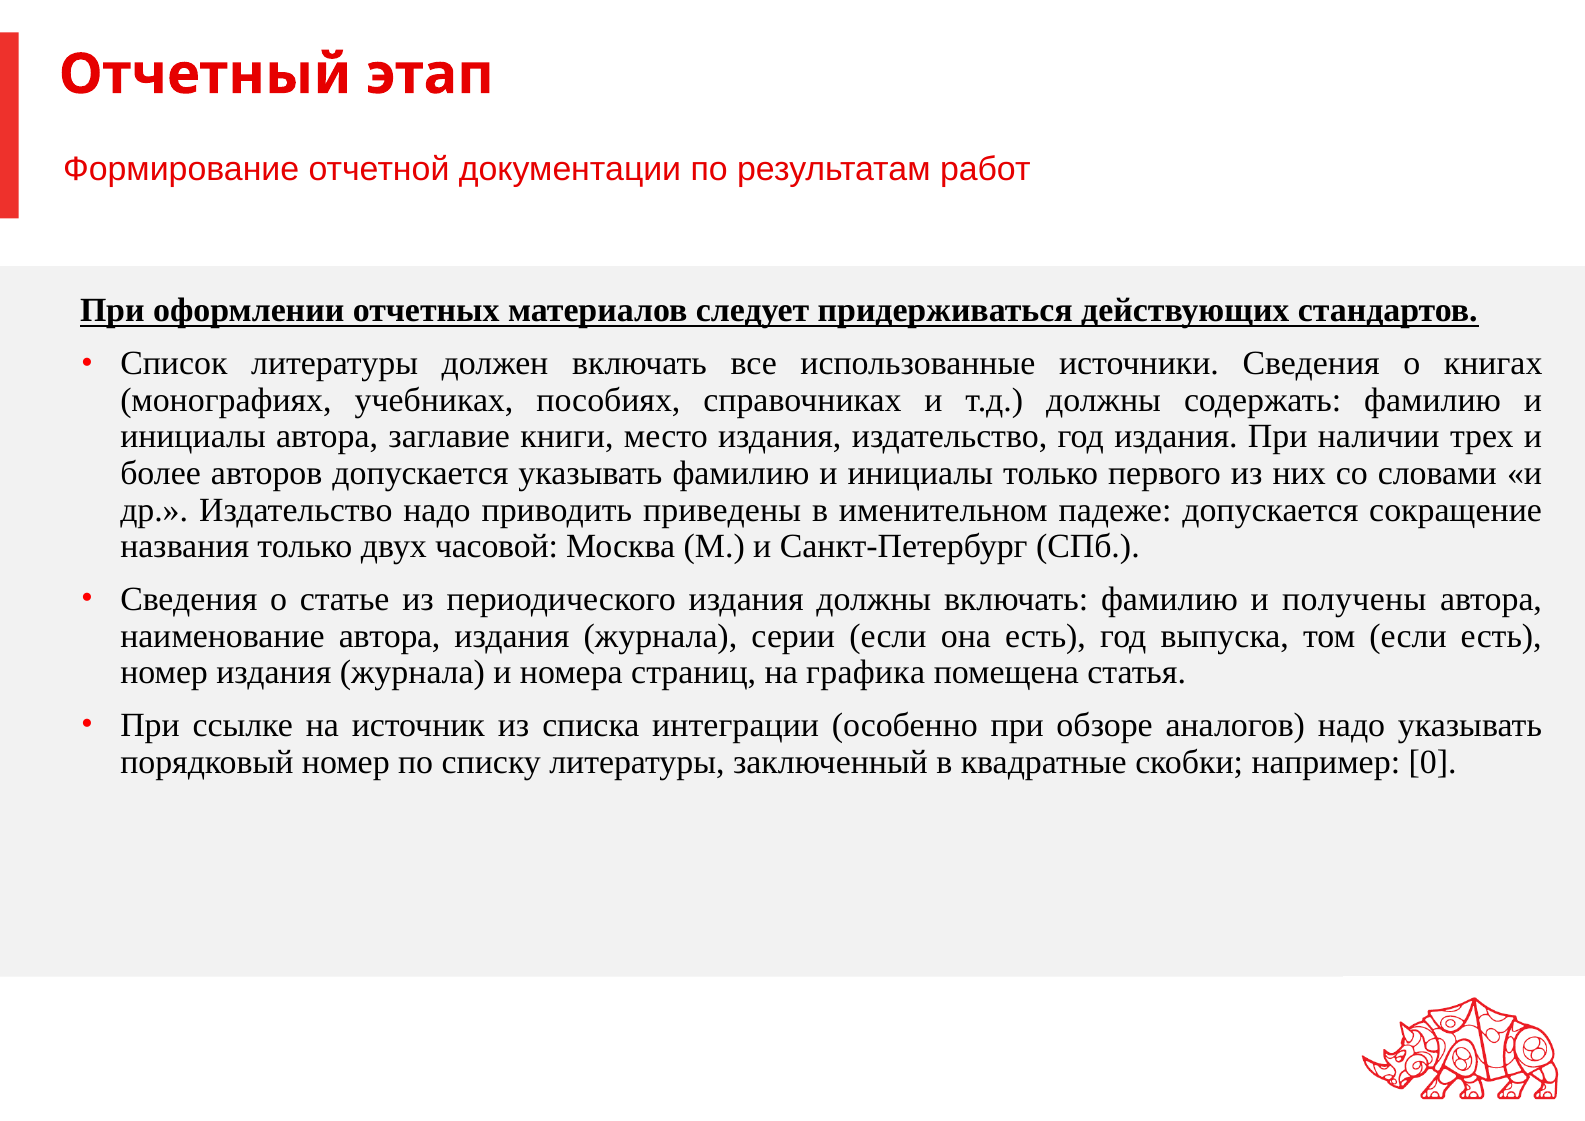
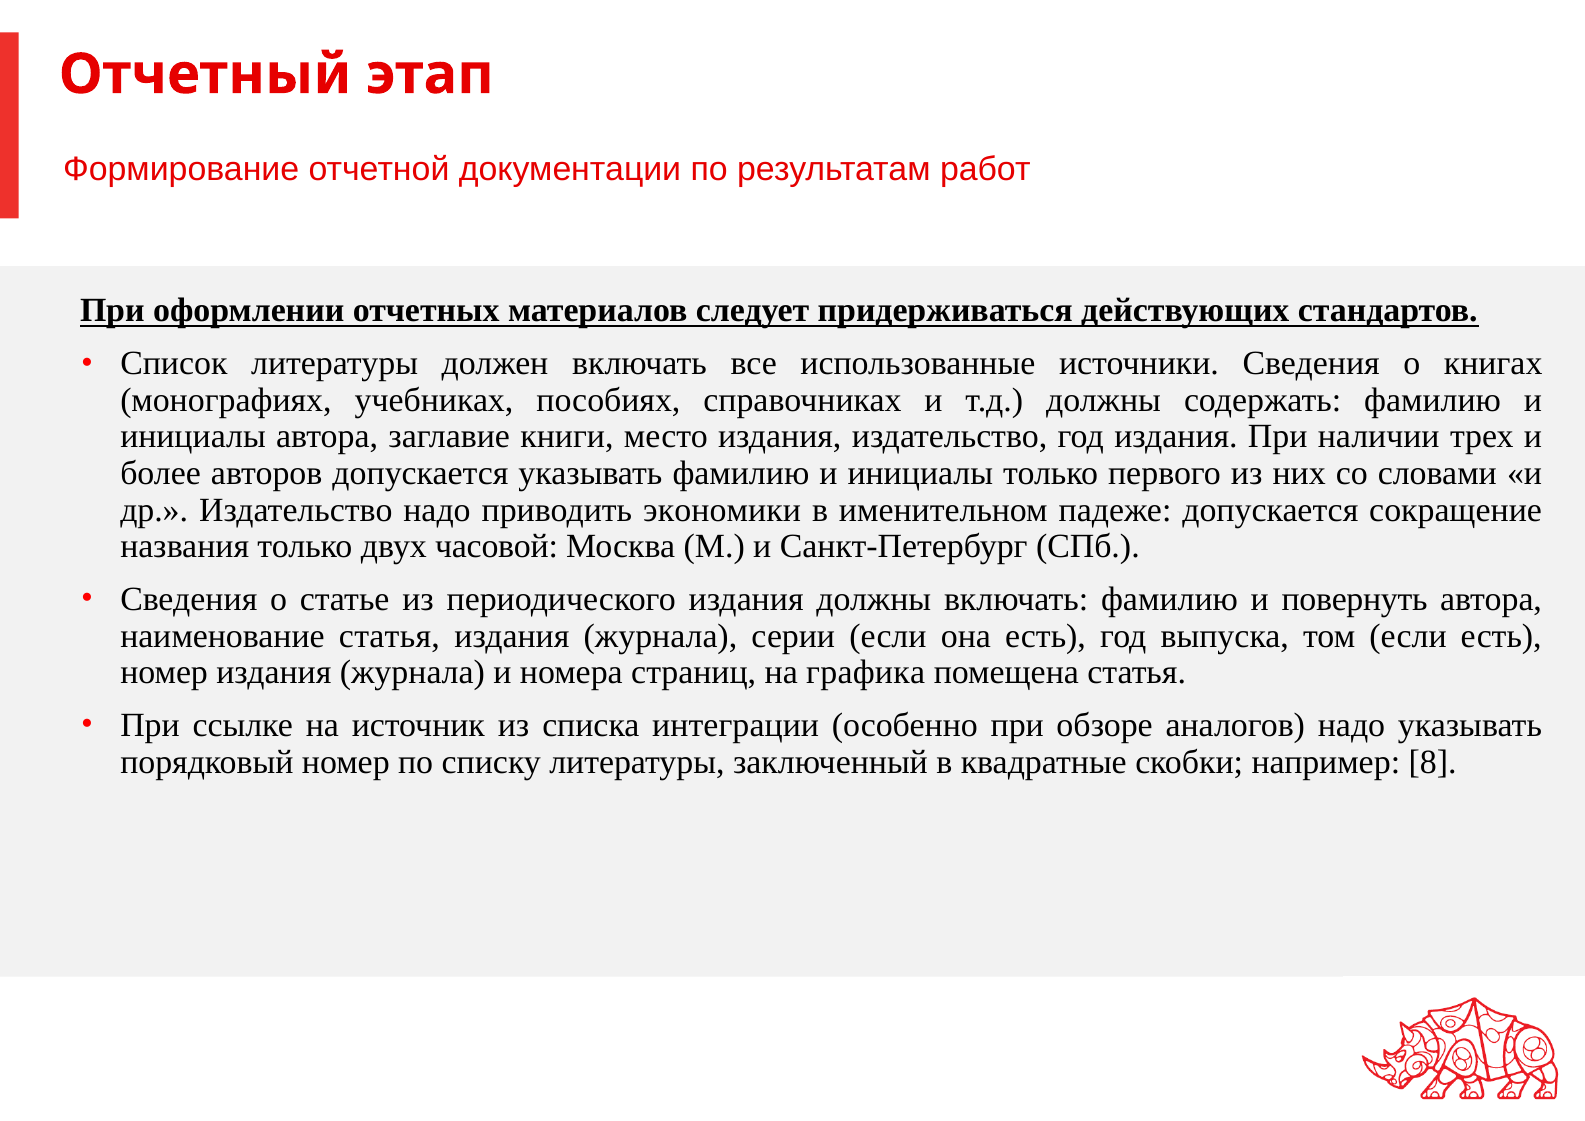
приведены: приведены -> экономики (722, 510)
получены: получены -> повернуть (1355, 599)
наименование автора: автора -> статья (389, 636)
0: 0 -> 8 (1433, 762)
